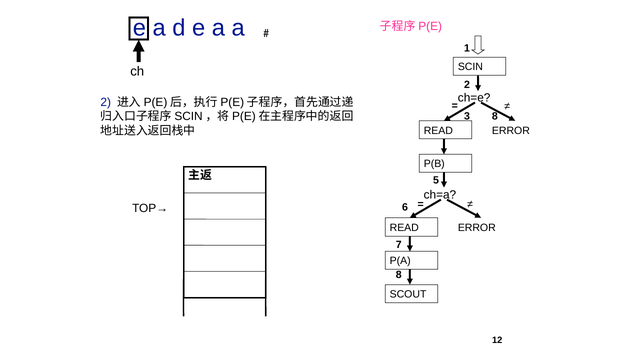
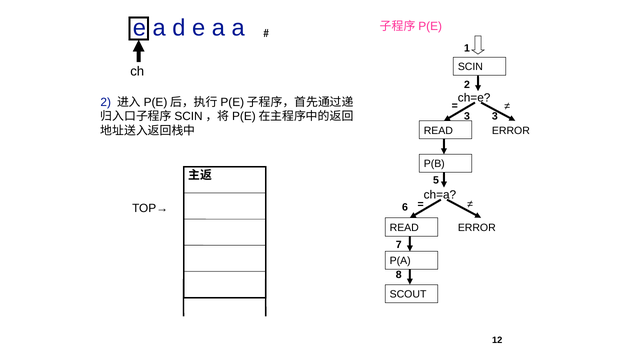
3 8: 8 -> 3 (495, 116)
